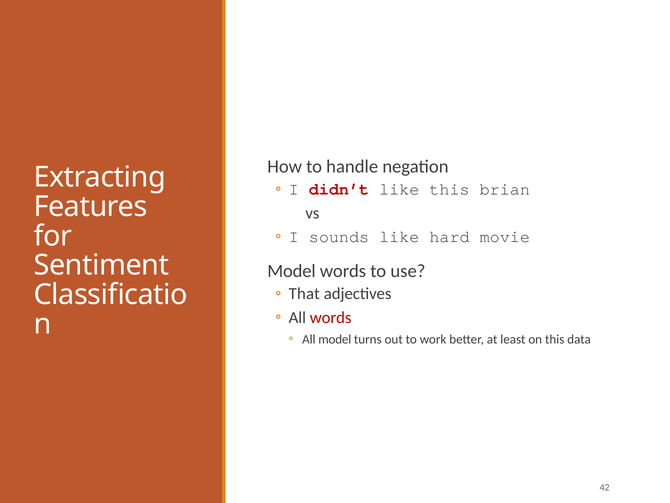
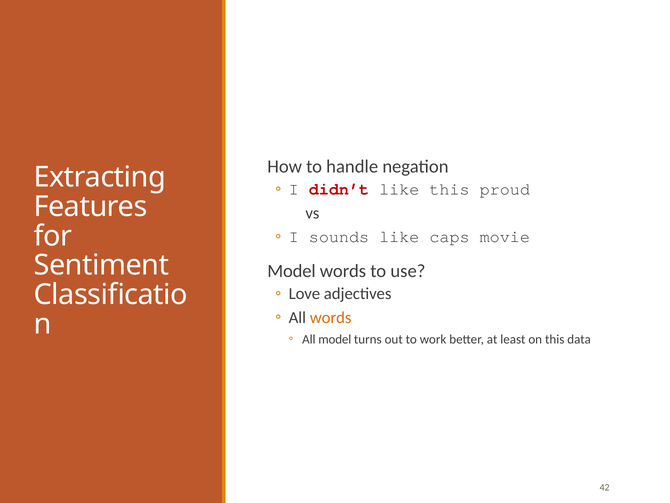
brian: brian -> proud (505, 189)
hard: hard -> caps (450, 237)
That: That -> Love (304, 293)
words colour: red -> orange (331, 317)
